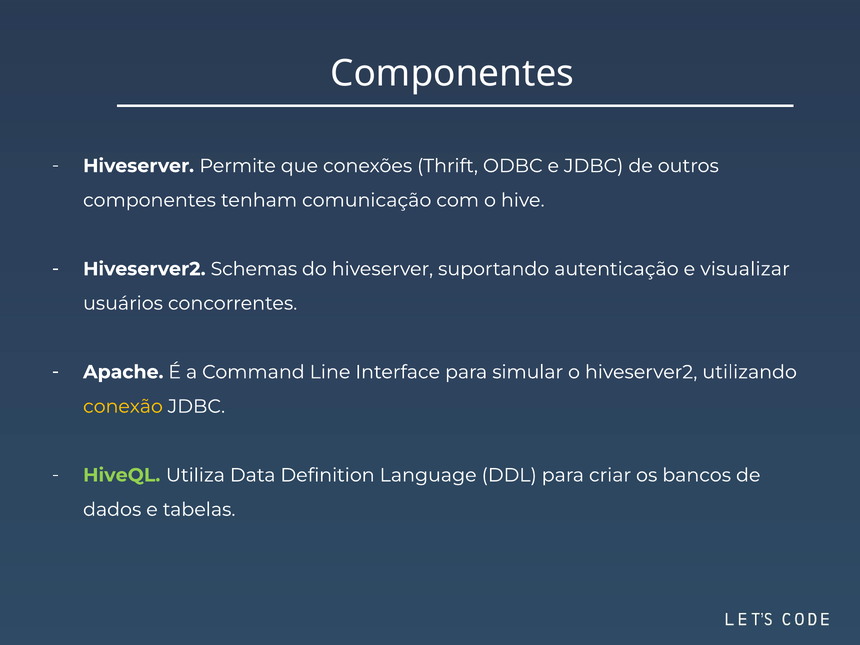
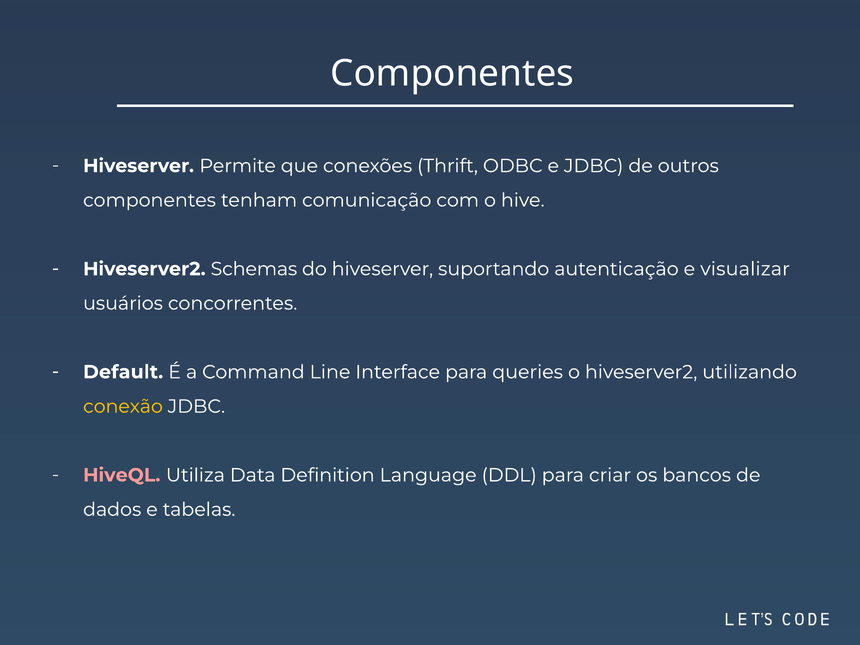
Apache: Apache -> Default (123, 372)
simular: simular -> queries (528, 372)
HiveQL colour: light green -> pink (122, 475)
